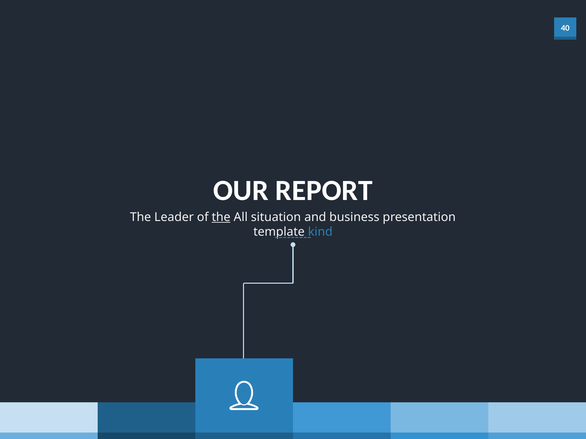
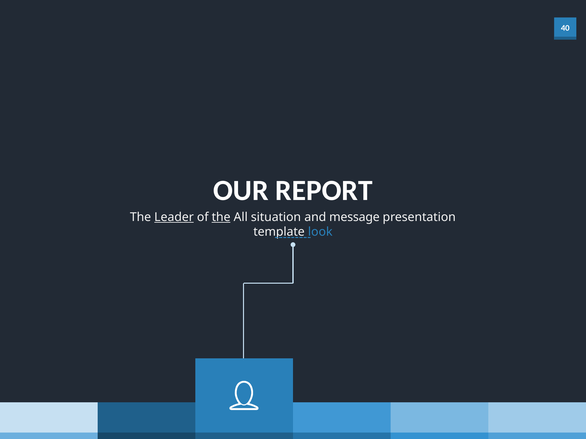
Leader underline: none -> present (174, 217)
business: business -> message (354, 217)
kind: kind -> look (320, 232)
